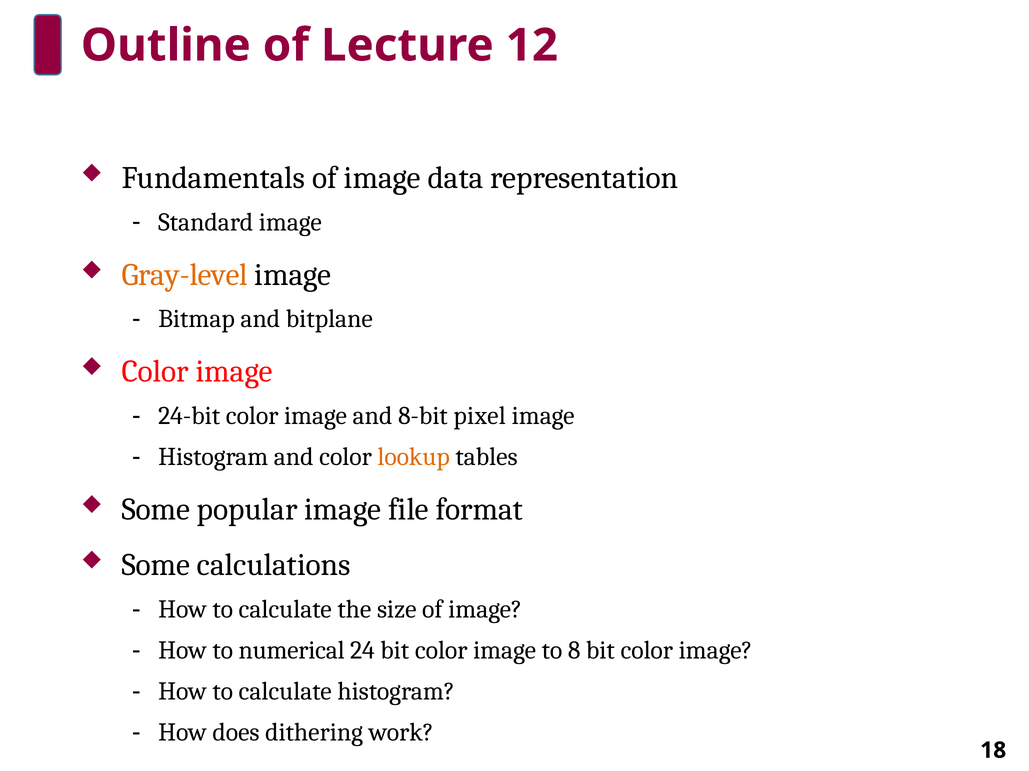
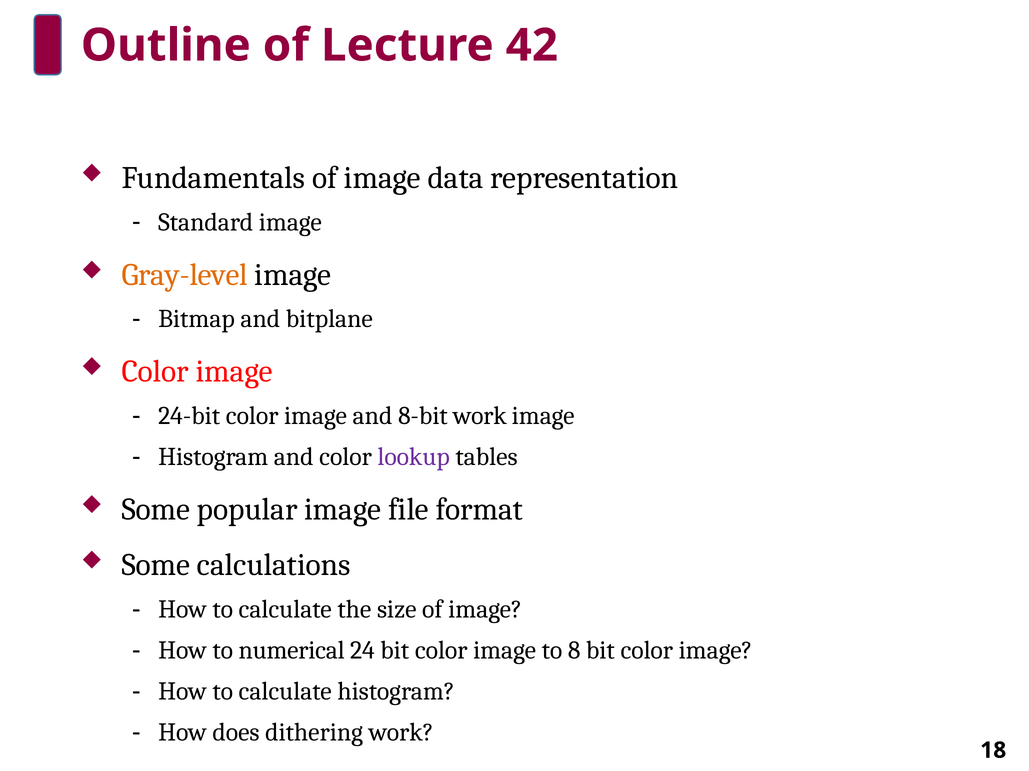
12: 12 -> 42 (532, 45)
8-bit pixel: pixel -> work (480, 416)
lookup colour: orange -> purple (414, 457)
